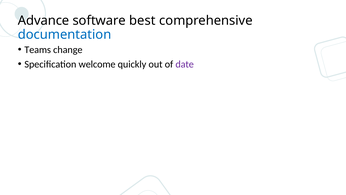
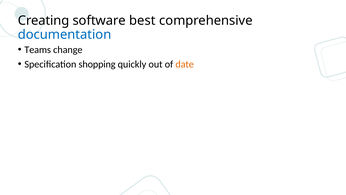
Advance: Advance -> Creating (44, 20)
welcome: welcome -> shopping (97, 64)
date colour: purple -> orange (185, 64)
